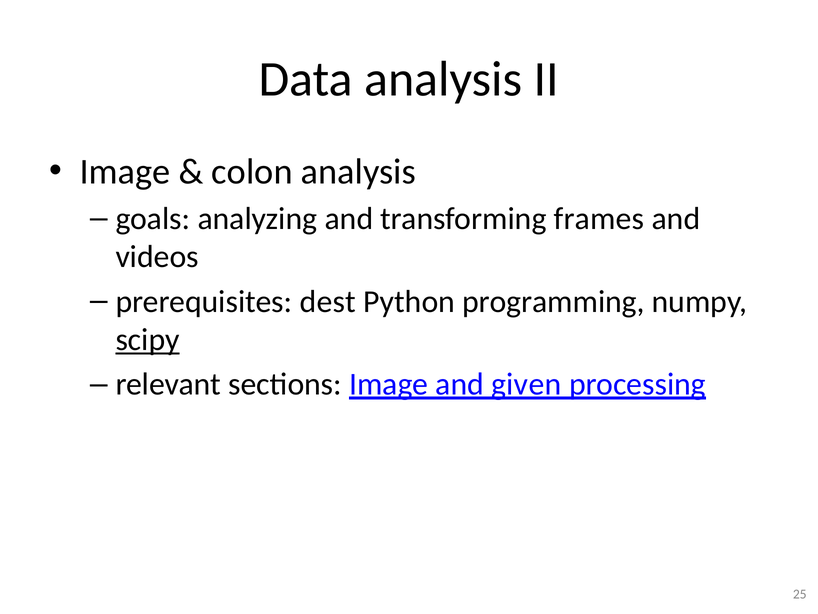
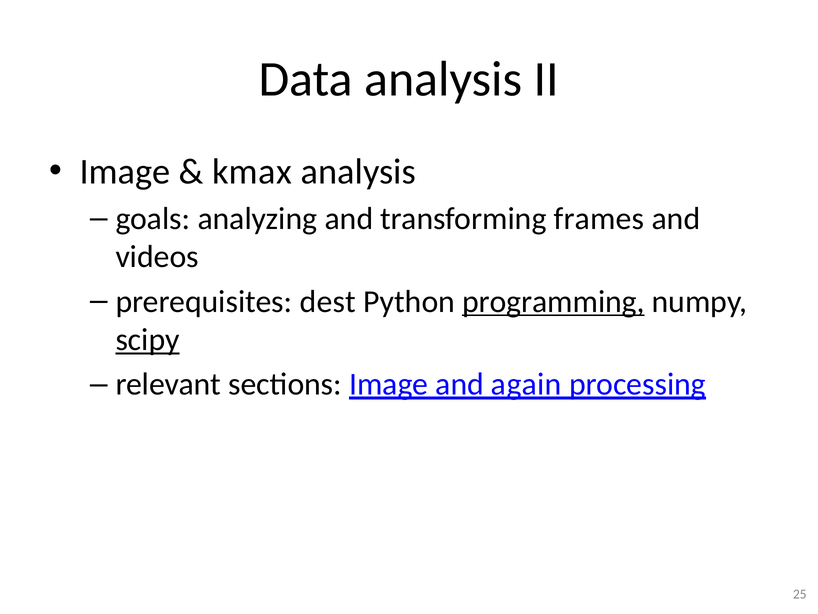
colon: colon -> kmax (252, 172)
programming underline: none -> present (553, 301)
given: given -> again (526, 384)
